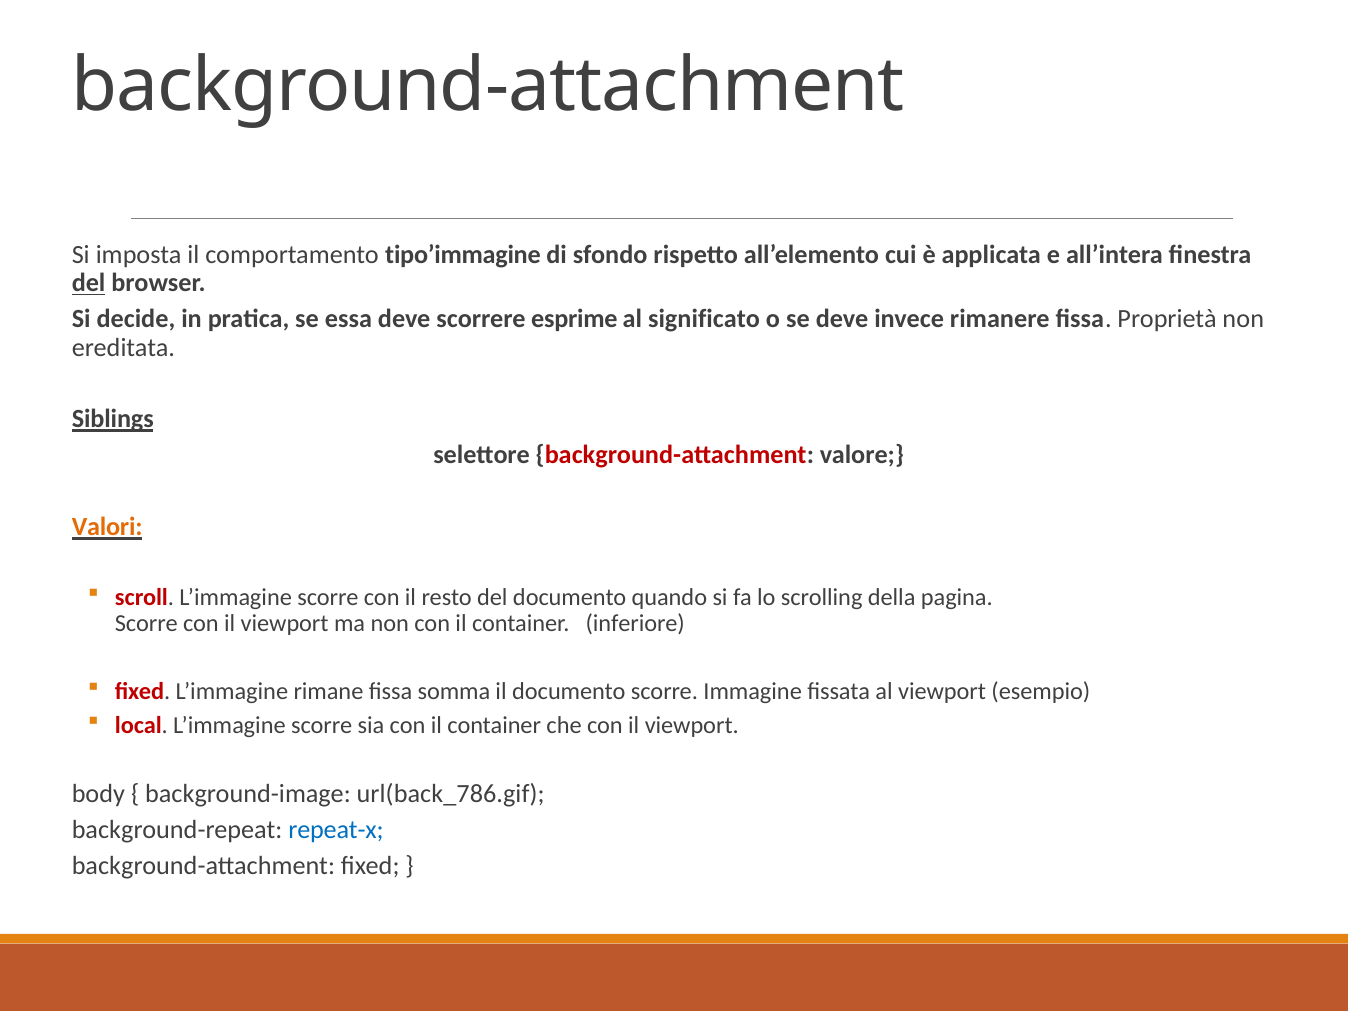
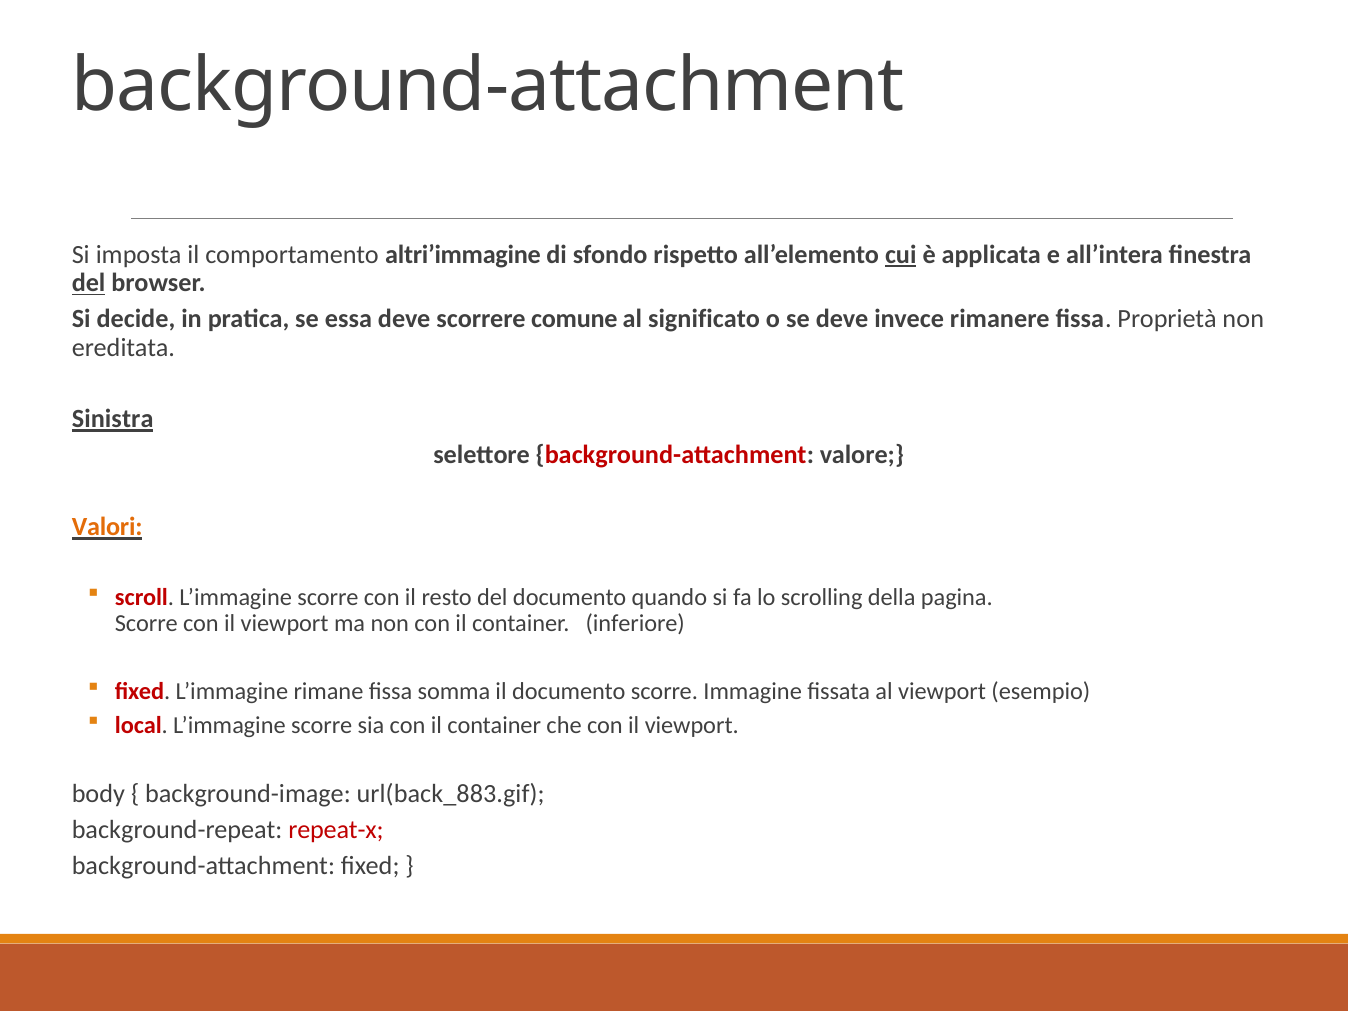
tipo’immagine: tipo’immagine -> altri’immagine (463, 255)
cui underline: none -> present (901, 255)
esprime: esprime -> comune (574, 319)
Siblings: Siblings -> Sinistra (113, 419)
url(back_786.gif: url(back_786.gif -> url(back_883.gif (451, 794)
repeat-x colour: blue -> red (336, 830)
